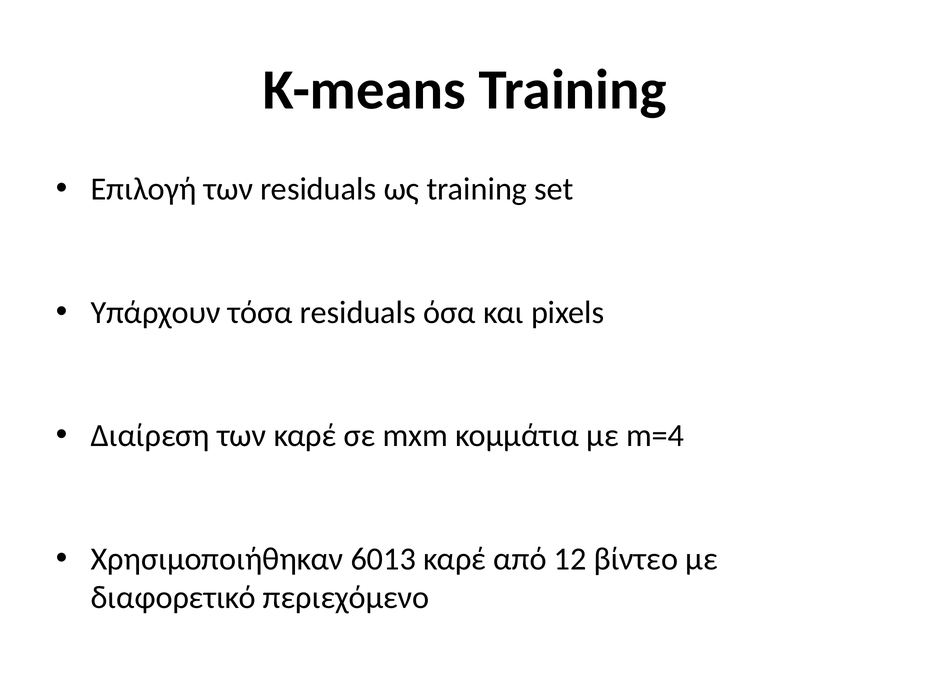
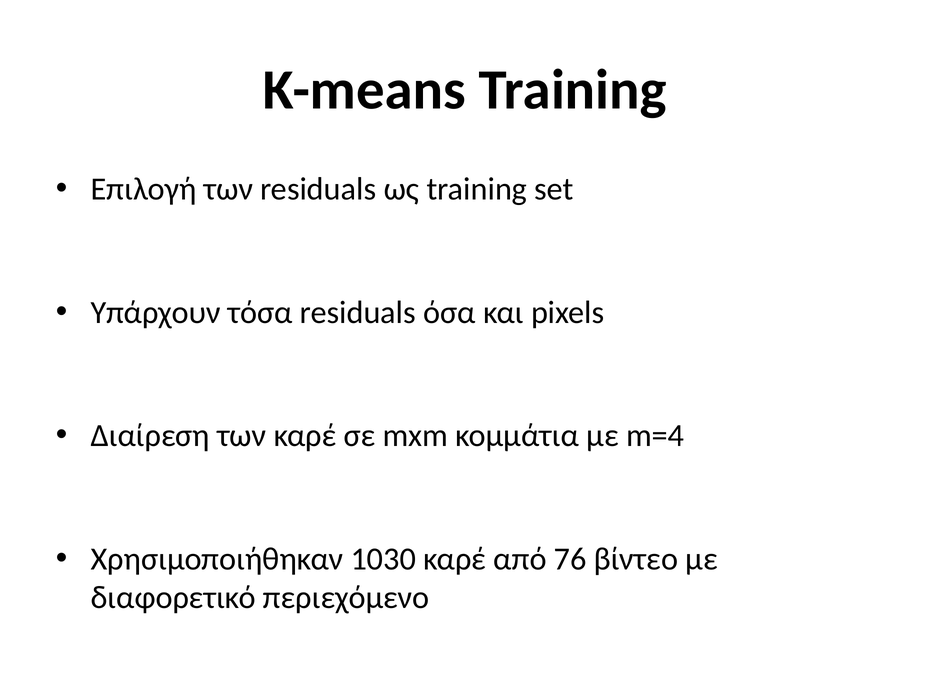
6013: 6013 -> 1030 (383, 559)
12: 12 -> 76 (570, 559)
